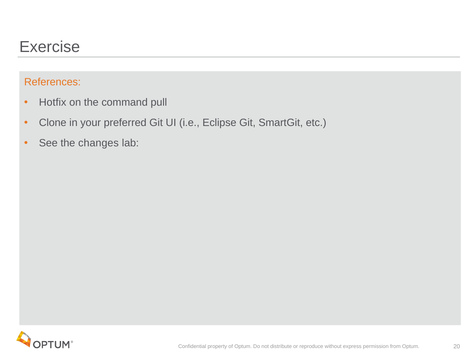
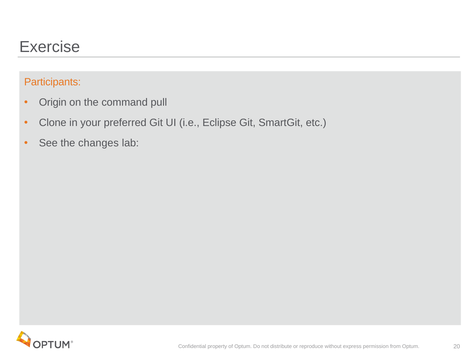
References: References -> Participants (52, 82)
Hotfix: Hotfix -> Origin (53, 102)
